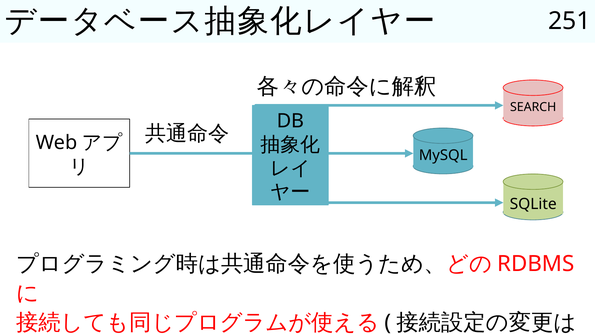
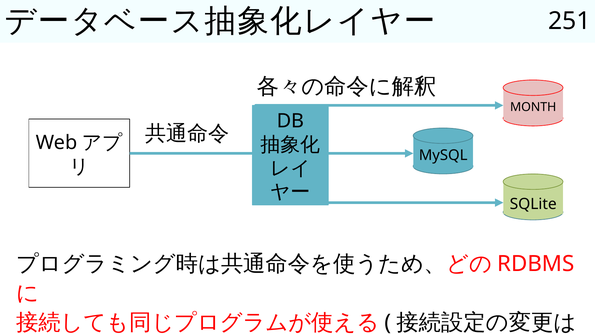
SEARCH: SEARCH -> MONTH (533, 107)
